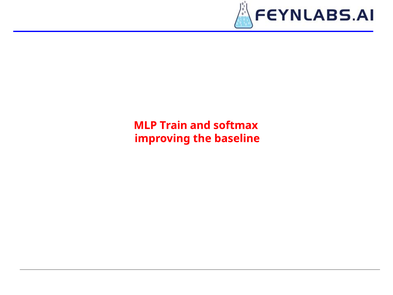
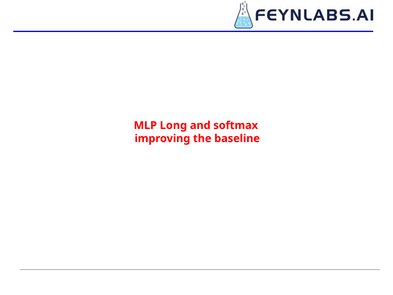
Train: Train -> Long (173, 125)
